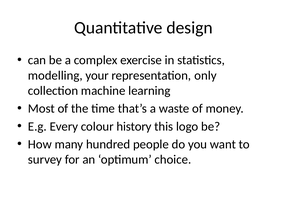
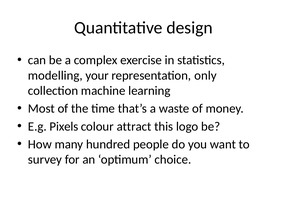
Every: Every -> Pixels (64, 127)
history: history -> attract (134, 127)
